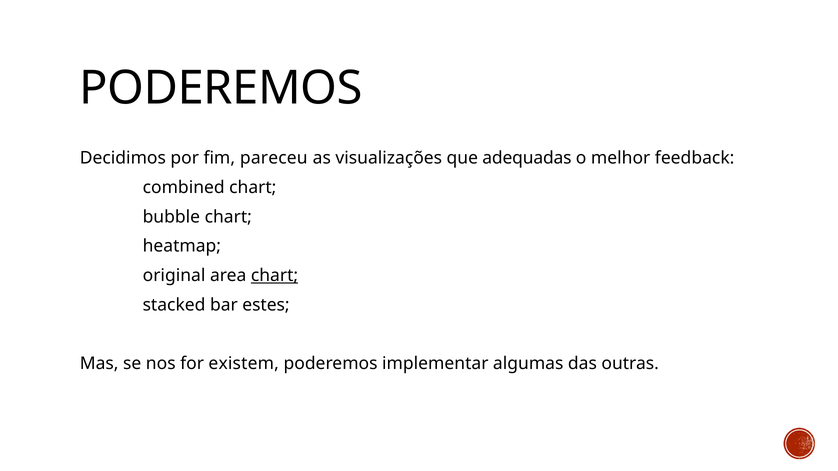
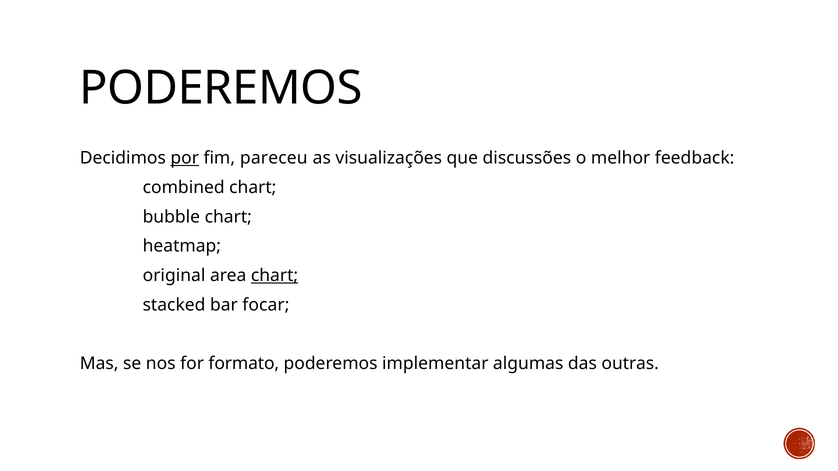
por underline: none -> present (185, 158)
adequadas: adequadas -> discussões (527, 158)
estes: estes -> focar (266, 305)
existem: existem -> formato (244, 364)
